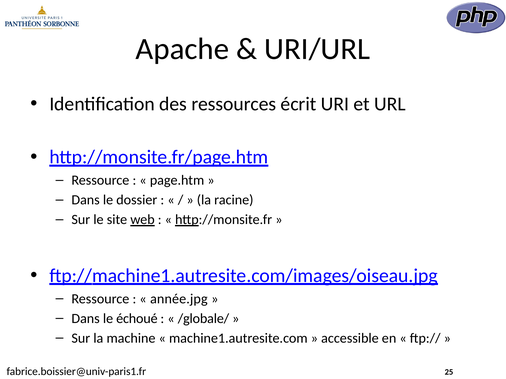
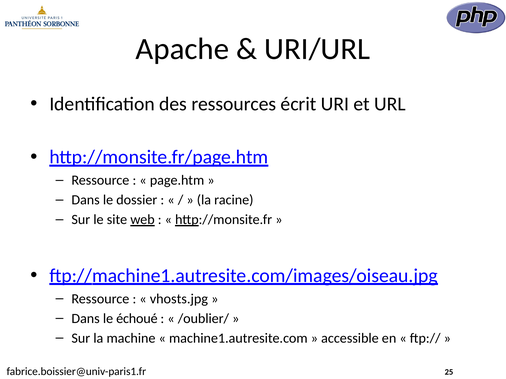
année.jpg: année.jpg -> vhosts.jpg (179, 299)
/globale/: /globale/ -> /oublier/ (203, 319)
